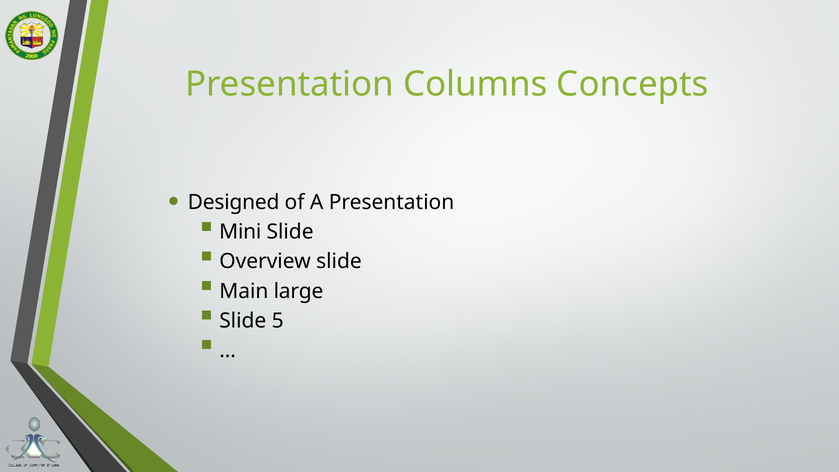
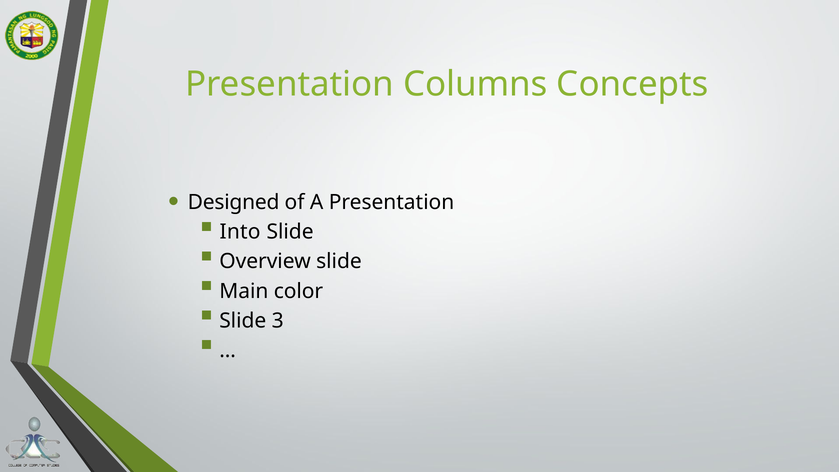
Mini: Mini -> Into (240, 232)
large: large -> color (298, 291)
5: 5 -> 3 (278, 321)
